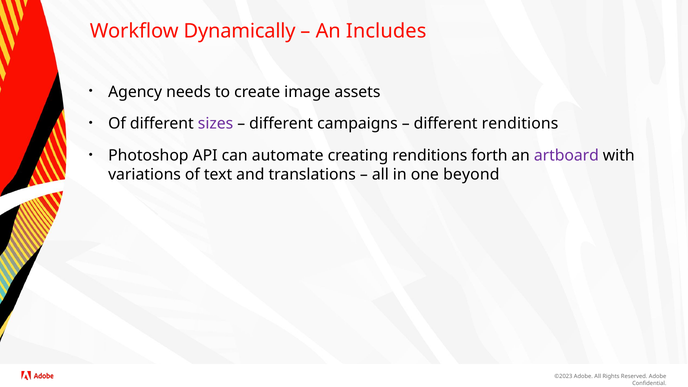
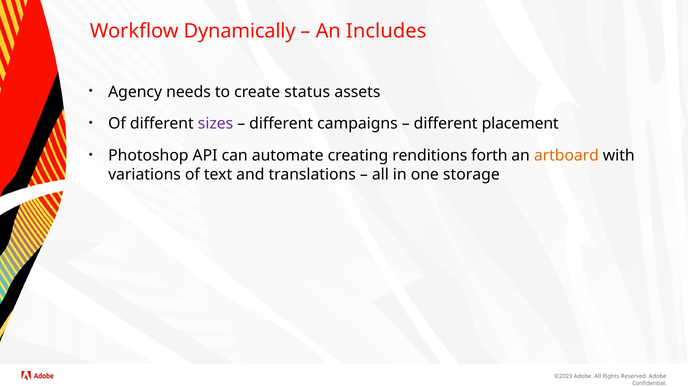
image: image -> status (307, 92)
different renditions: renditions -> placement (520, 124)
artboard colour: purple -> orange (566, 155)
beyond: beyond -> storage (471, 174)
